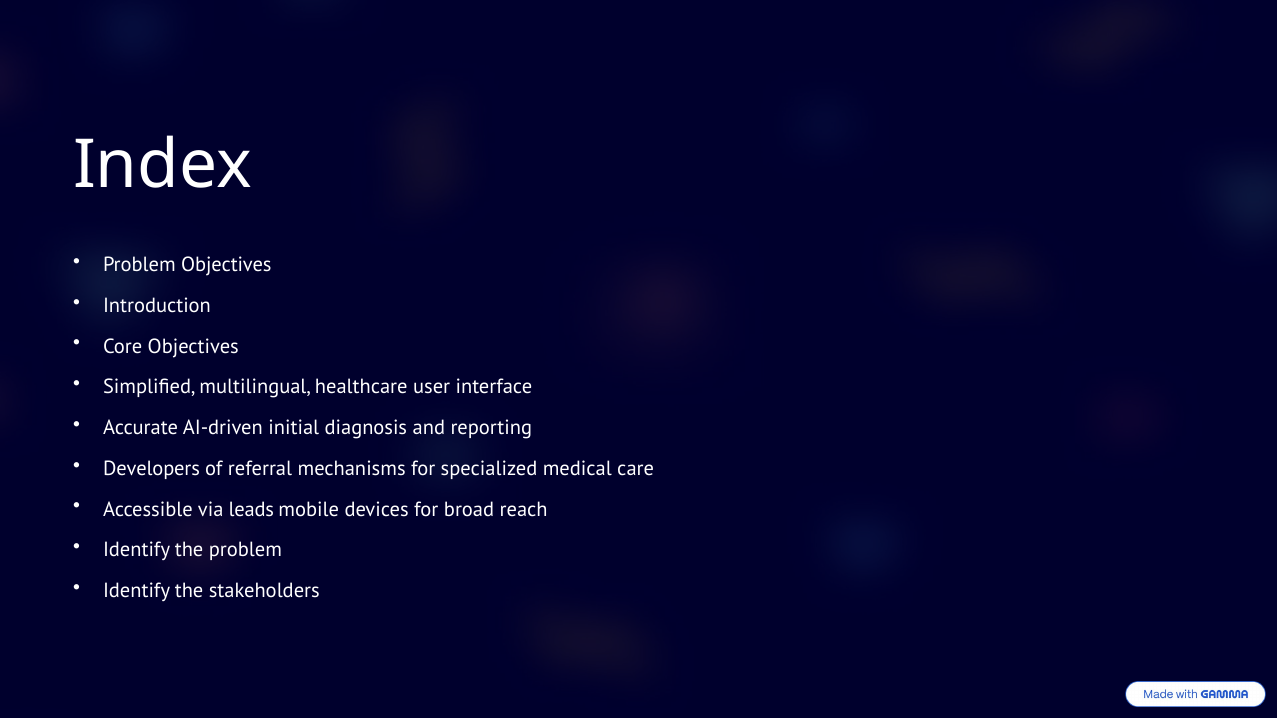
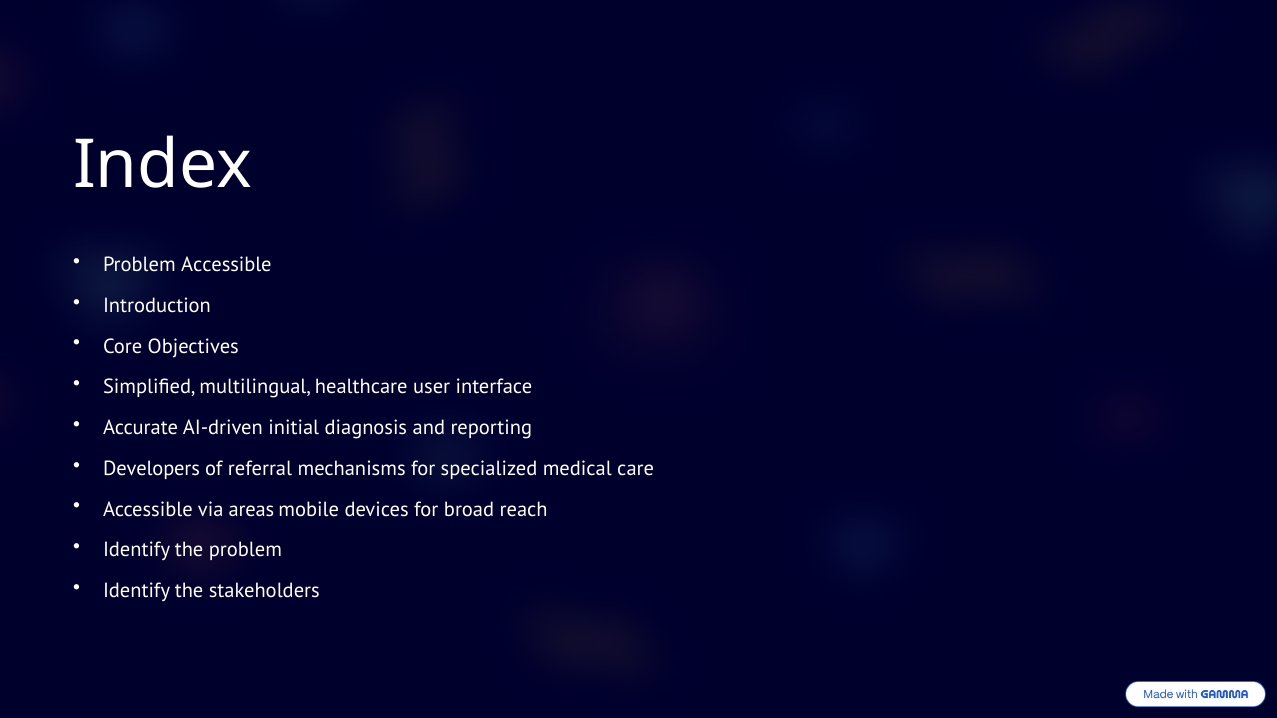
Problem Objectives: Objectives -> Accessible (226, 265)
leads: leads -> areas (251, 510)
